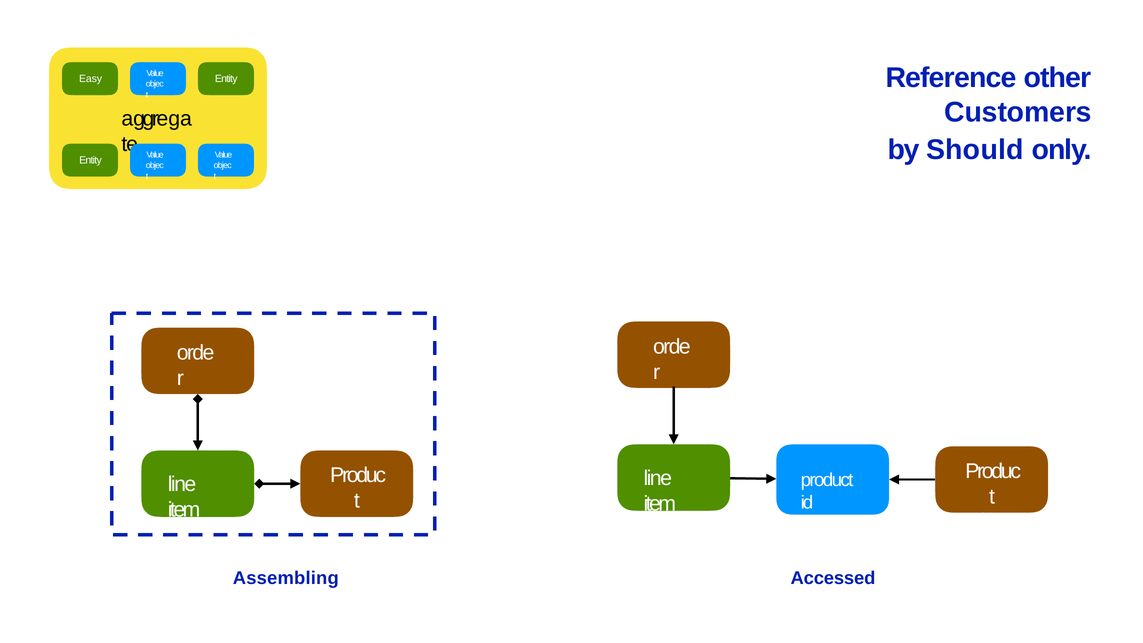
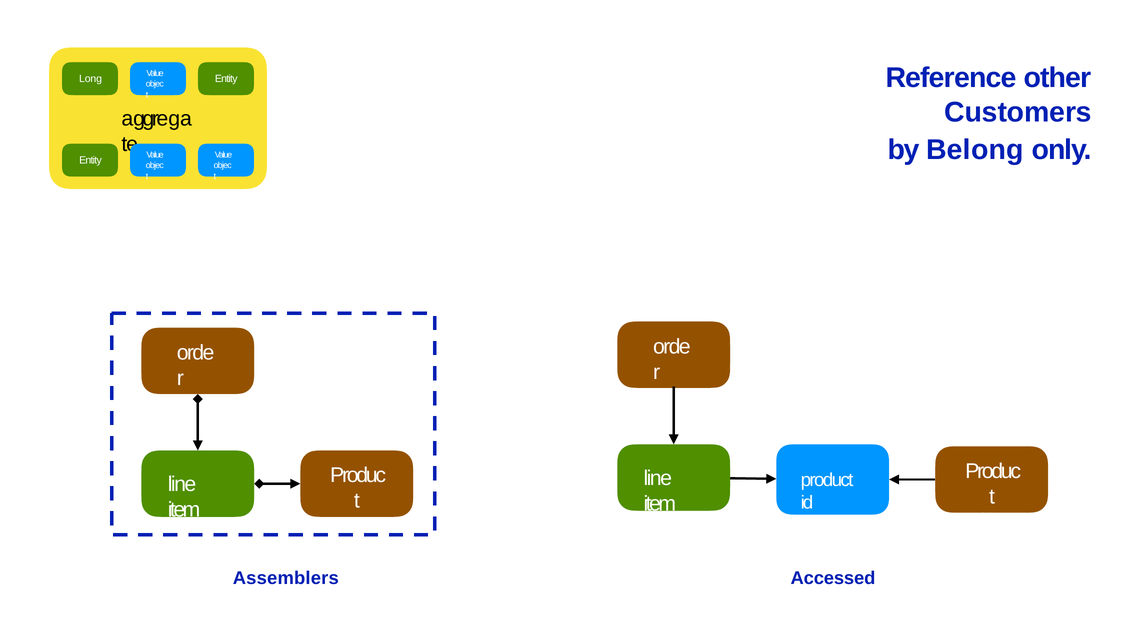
Easy: Easy -> Long (91, 79)
Should: Should -> Belong (975, 150)
Assembling: Assembling -> Assemblers (286, 578)
